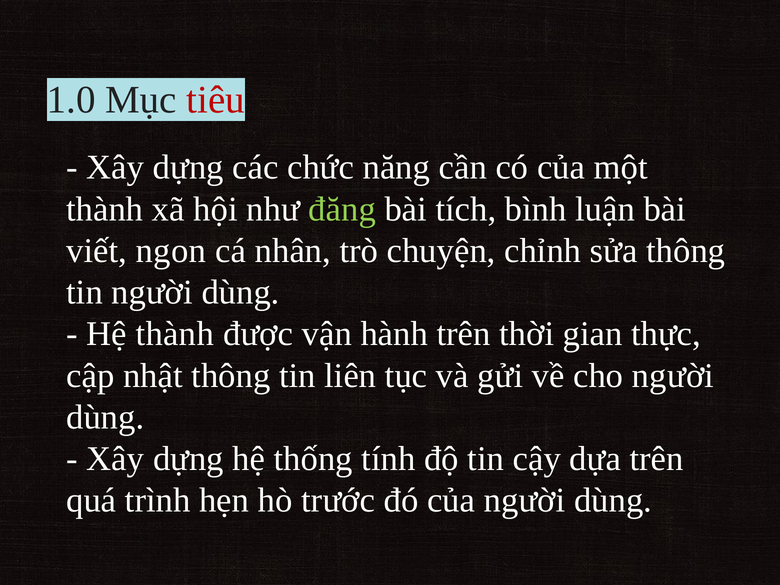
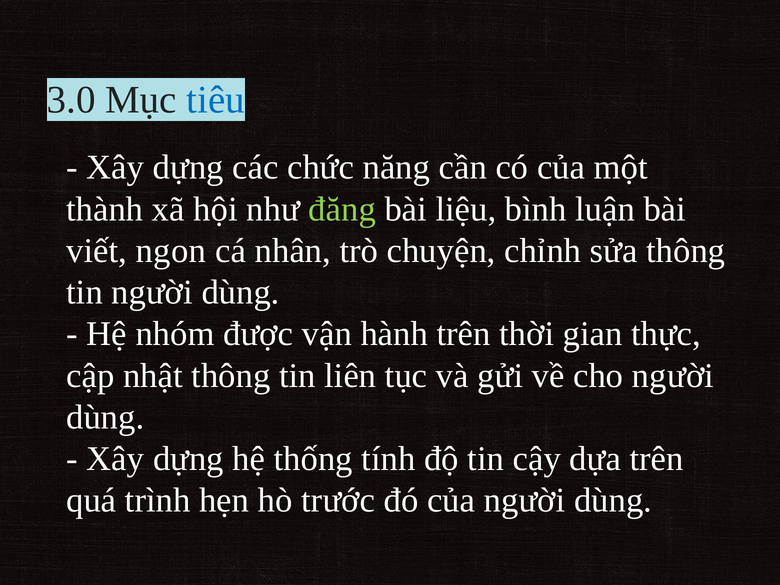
1.0: 1.0 -> 3.0 (71, 100)
tiêu colour: red -> blue (216, 100)
tích: tích -> liệu (466, 209)
Hệ thành: thành -> nhóm (175, 334)
